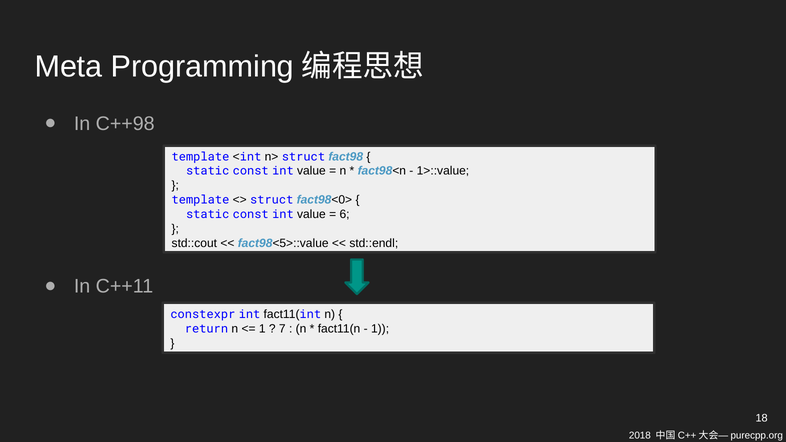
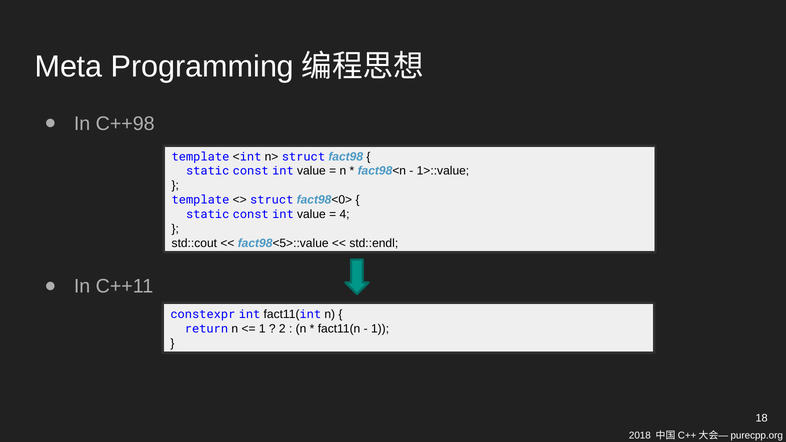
6: 6 -> 4 (345, 214)
7: 7 -> 2 (282, 329)
